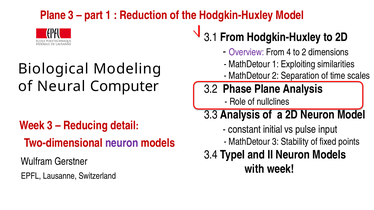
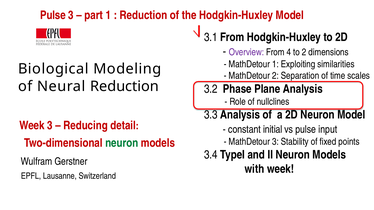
Plane: Plane -> Pulse (53, 15)
Neural Computer: Computer -> Reduction (125, 86)
neuron colour: purple -> green (122, 143)
